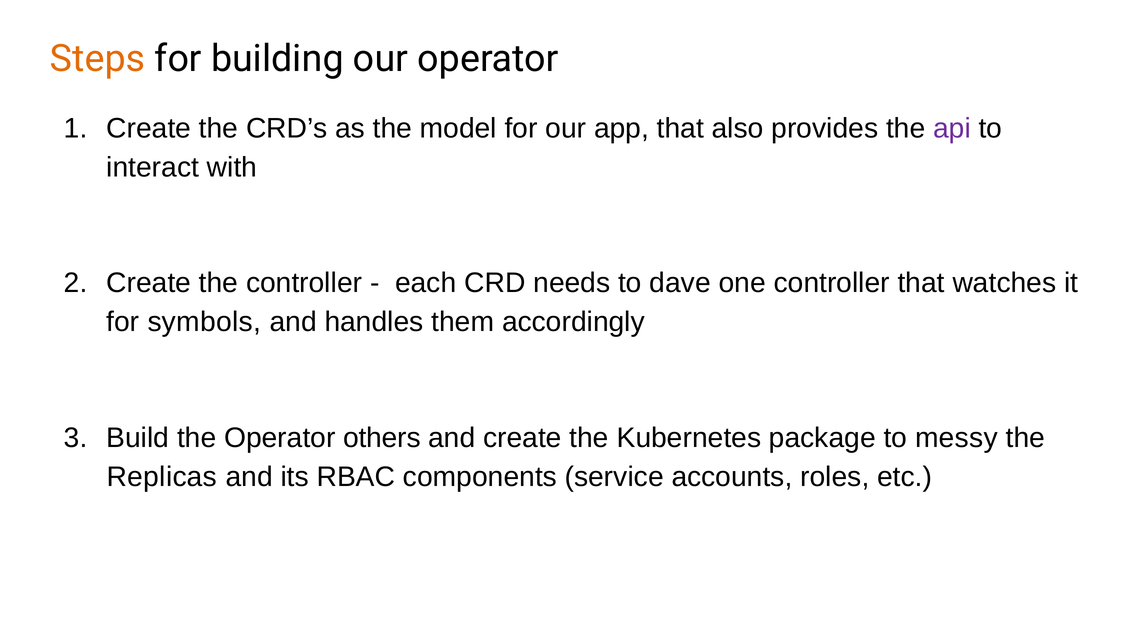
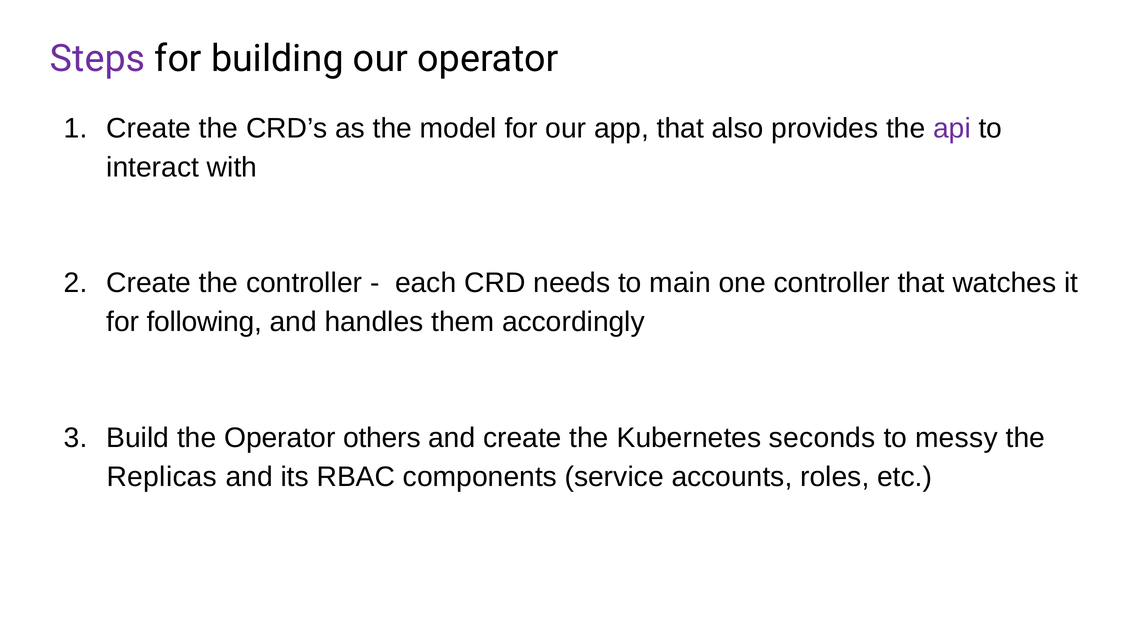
Steps colour: orange -> purple (98, 59)
dave: dave -> main (680, 283)
symbols: symbols -> following (205, 322)
package: package -> seconds (822, 438)
